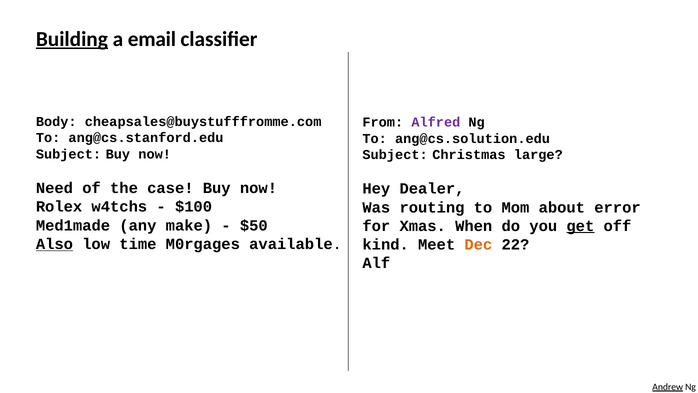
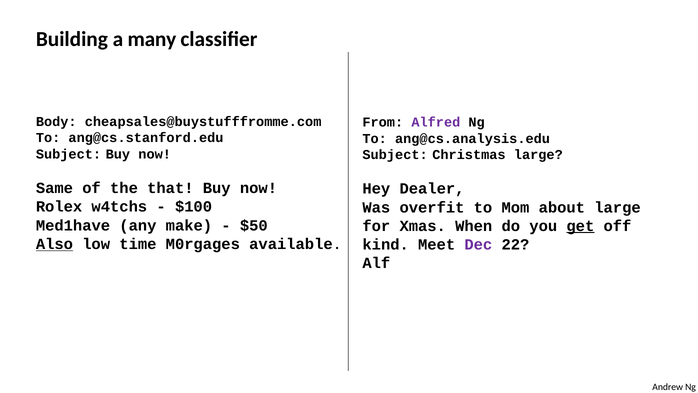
Building underline: present -> none (72, 39)
email: email -> many (152, 39)
ang@cs.solution.edu: ang@cs.solution.edu -> ang@cs.analysis.edu (473, 138)
Need: Need -> Same (54, 188)
case: case -> that (170, 188)
routing: routing -> overfit (432, 207)
about error: error -> large (618, 207)
Med1made: Med1made -> Med1have (73, 225)
Dec colour: orange -> purple (478, 244)
Andrew underline: present -> none (668, 386)
